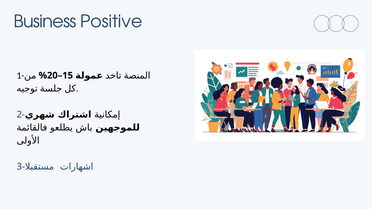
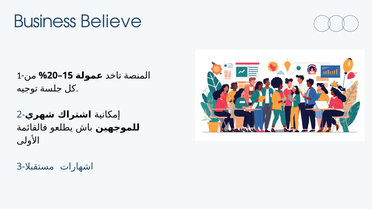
Positive: Positive -> Believe (111, 22)
